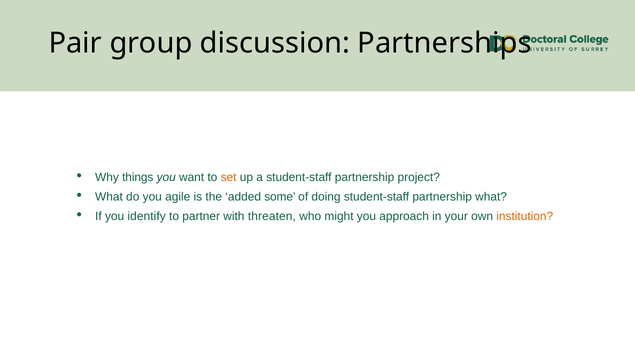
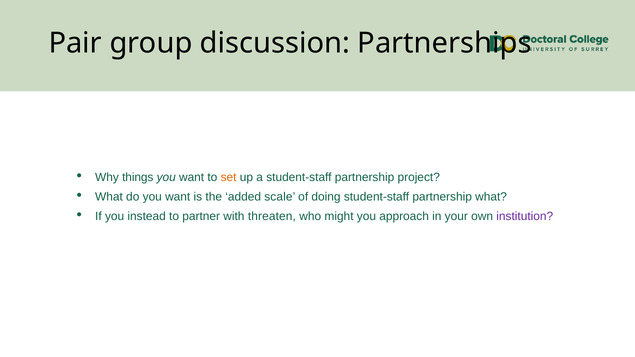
do you agile: agile -> want (178, 197)
some: some -> scale (280, 197)
identify: identify -> instead (147, 217)
institution colour: orange -> purple (525, 217)
